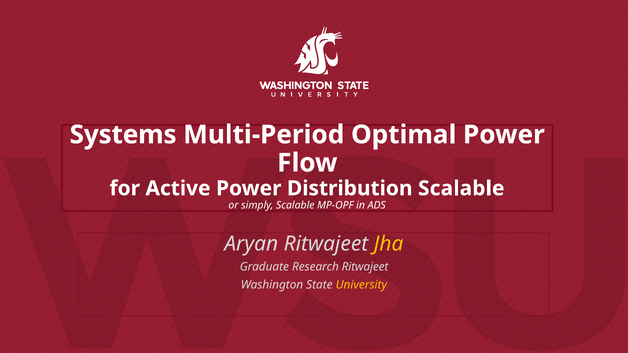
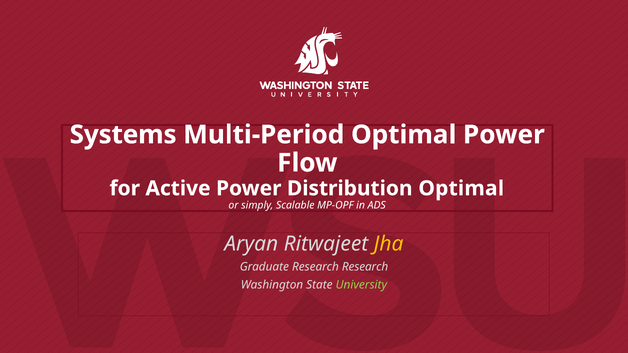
Distribution Scalable: Scalable -> Optimal (461, 189)
Research Ritwajeet: Ritwajeet -> Research (365, 267)
University colour: yellow -> light green (361, 285)
